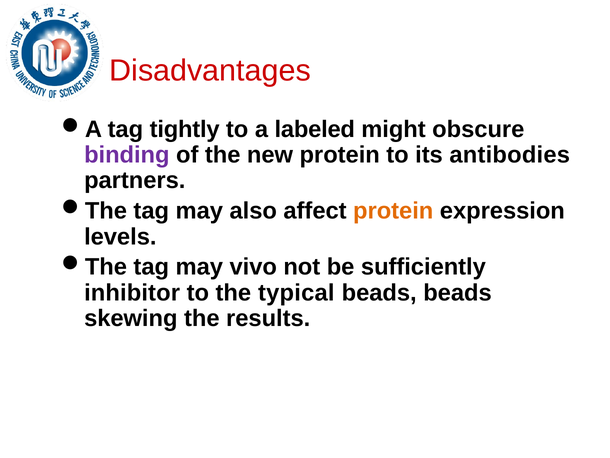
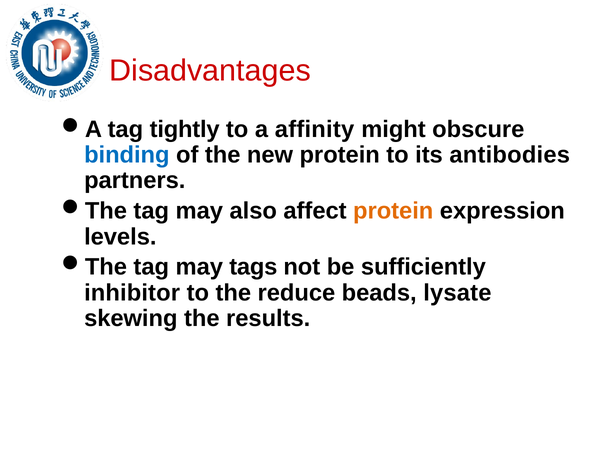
labeled: labeled -> affinity (315, 129)
binding colour: purple -> blue (127, 155)
vivo: vivo -> tags (253, 267)
typical: typical -> reduce (296, 292)
beads beads: beads -> lysate (457, 292)
